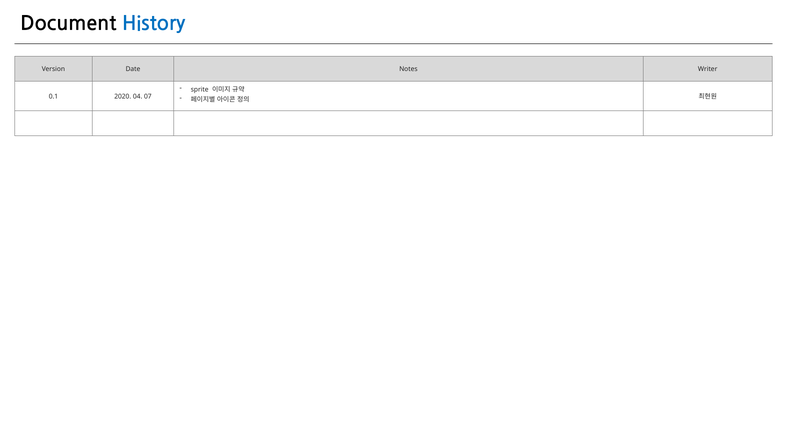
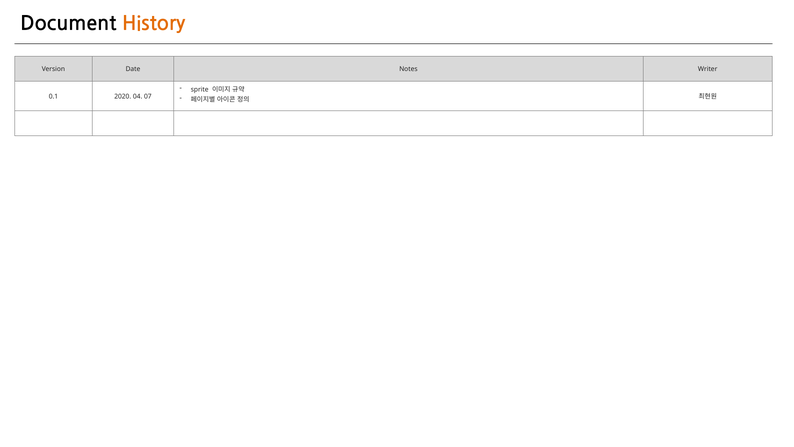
History colour: blue -> orange (154, 24)
